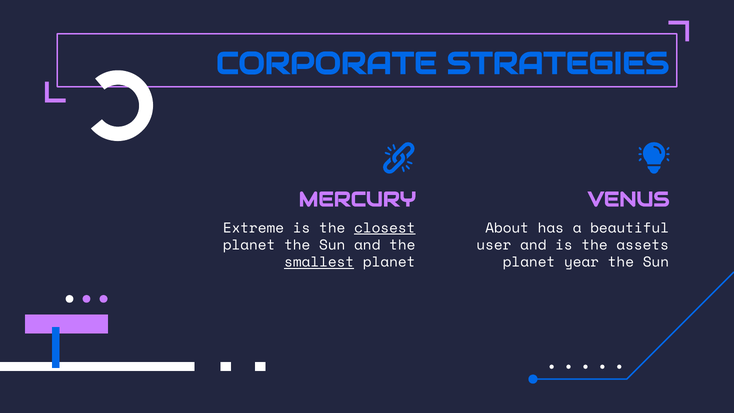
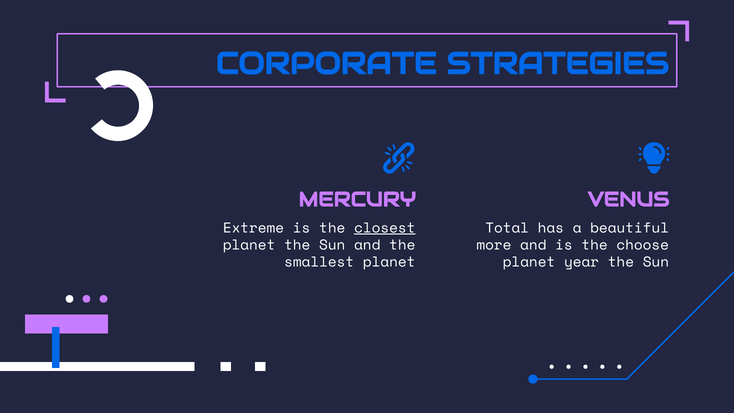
About: About -> Total (507, 228)
user: user -> more (494, 245)
assets: assets -> choose (643, 245)
smallest underline: present -> none (319, 262)
